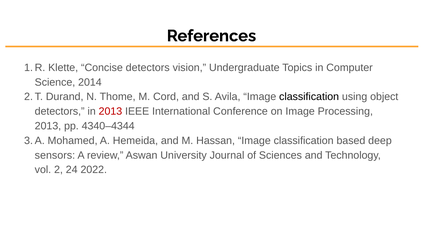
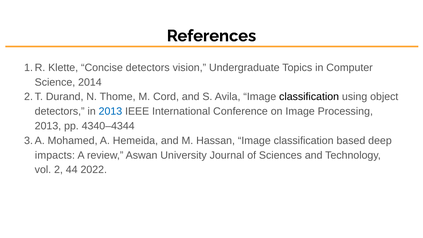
2013 colour: red -> blue (110, 111)
sensors: sensors -> impacts (55, 155)
24: 24 -> 44 (72, 170)
